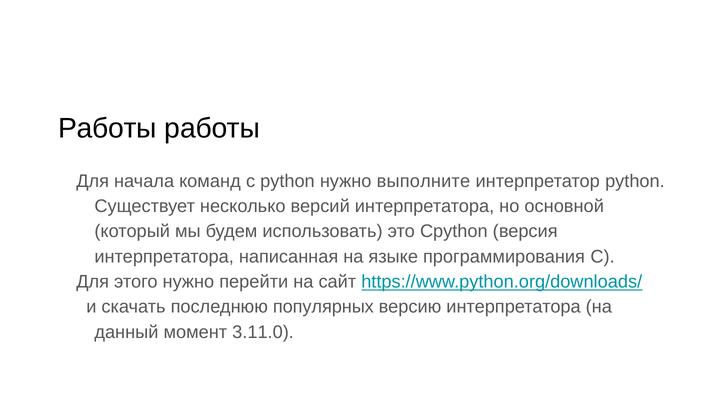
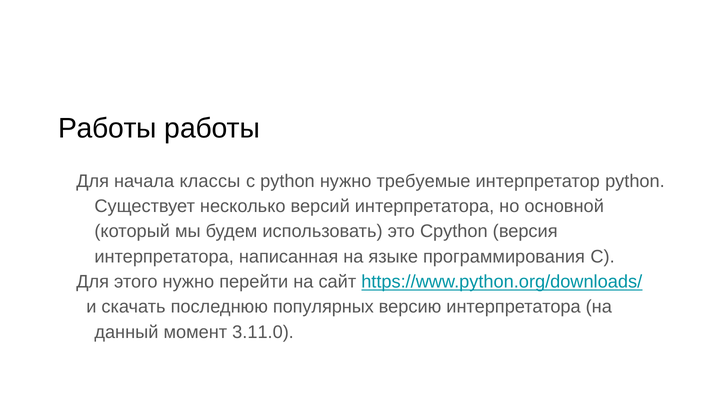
команд: команд -> классы (210, 181)
выполните: выполните -> требуемые (423, 181)
